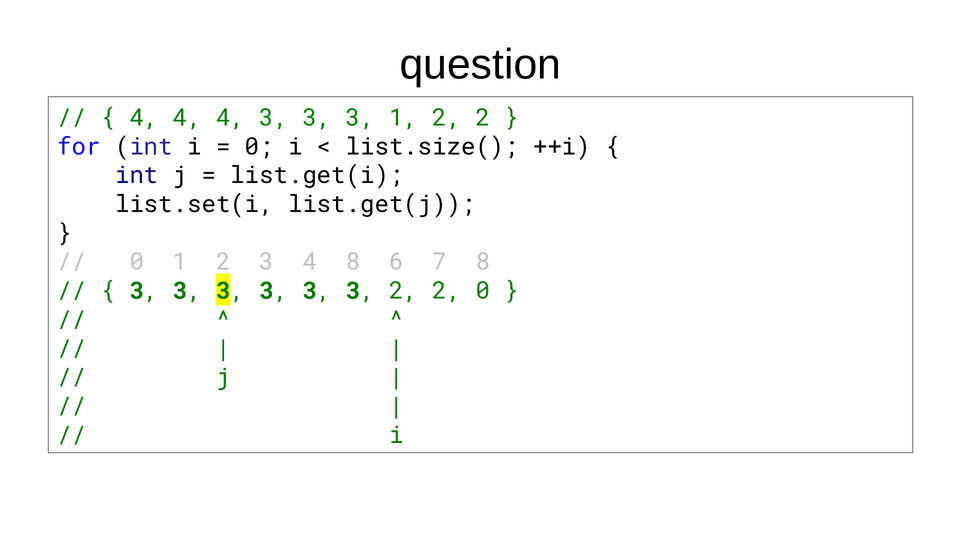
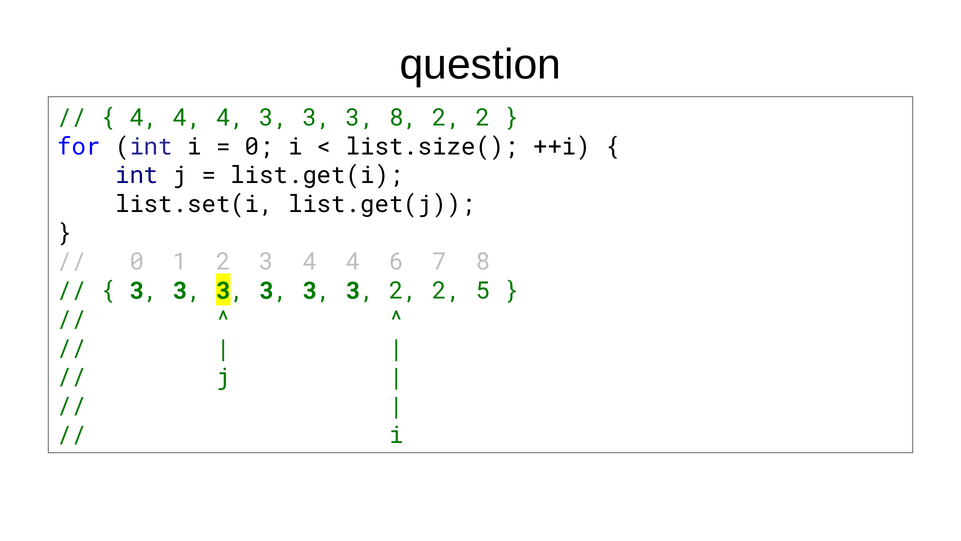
3 1: 1 -> 8 (403, 118)
3 4 8: 8 -> 4 (353, 262)
2 0: 0 -> 5 (483, 291)
